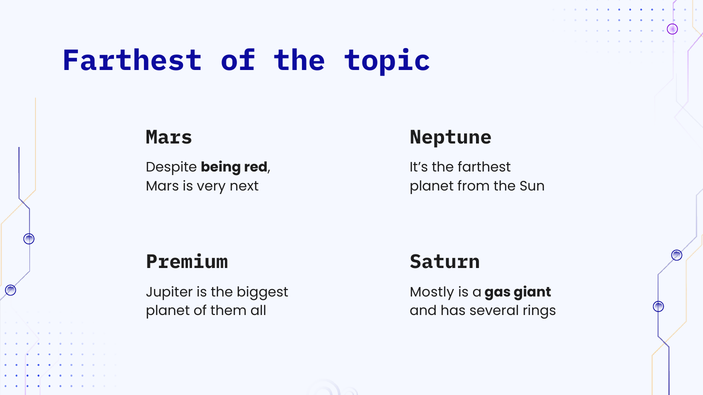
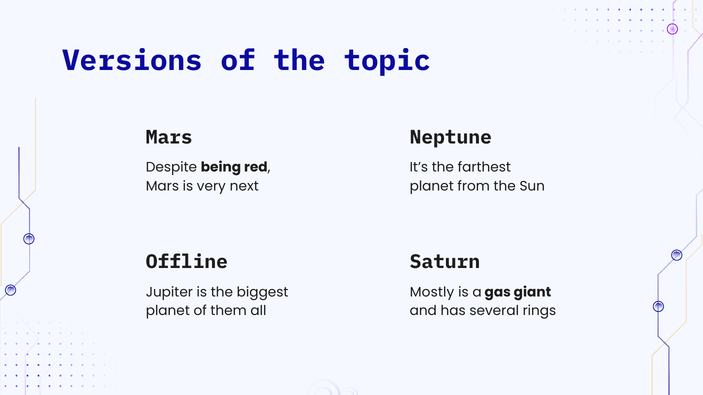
Farthest: Farthest -> Versions (133, 61)
Premium: Premium -> Offline (187, 262)
